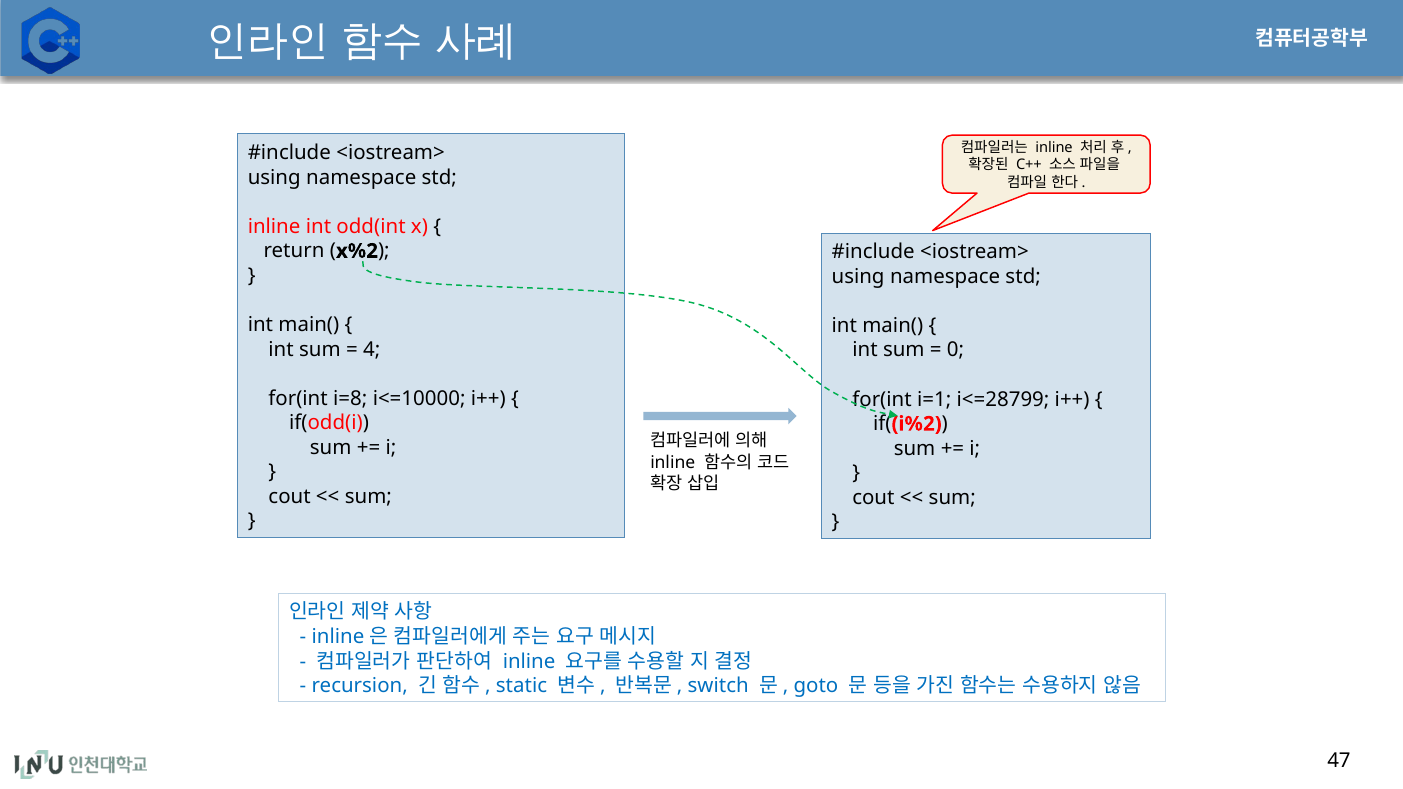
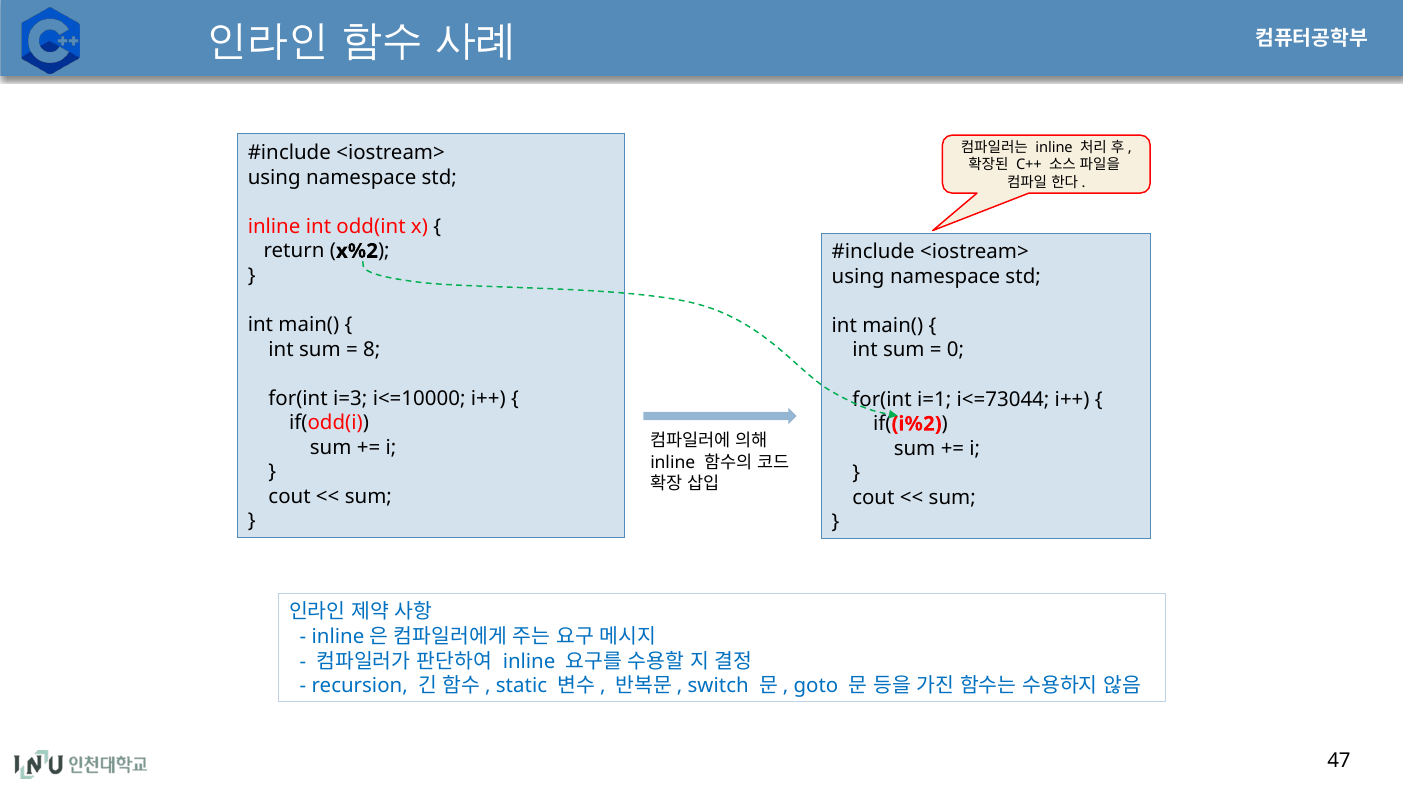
4: 4 -> 8 (372, 349)
i=8: i=8 -> i=3 (350, 398)
i<=28799: i<=28799 -> i<=73044 (1003, 399)
